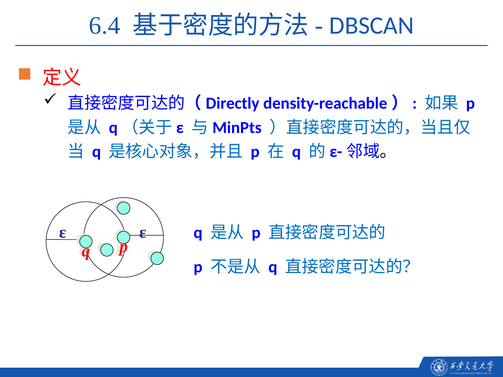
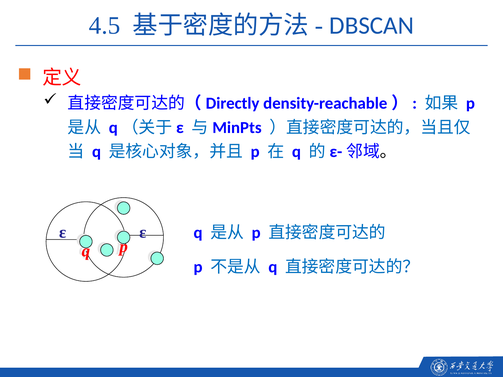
6.4: 6.4 -> 4.5 (105, 26)
